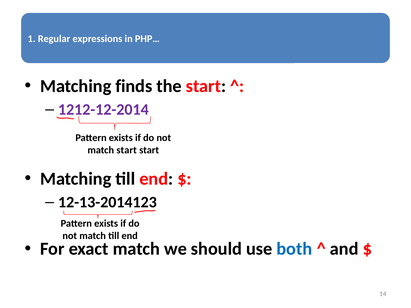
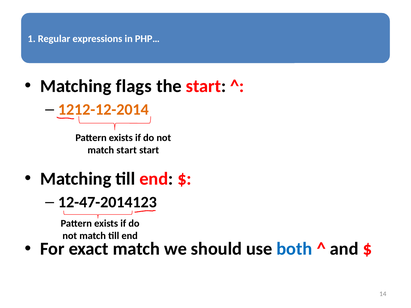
finds: finds -> flags (134, 86)
1212-12-2014 colour: purple -> orange (103, 110)
12-13-2014123: 12-13-2014123 -> 12-47-2014123 (107, 202)
